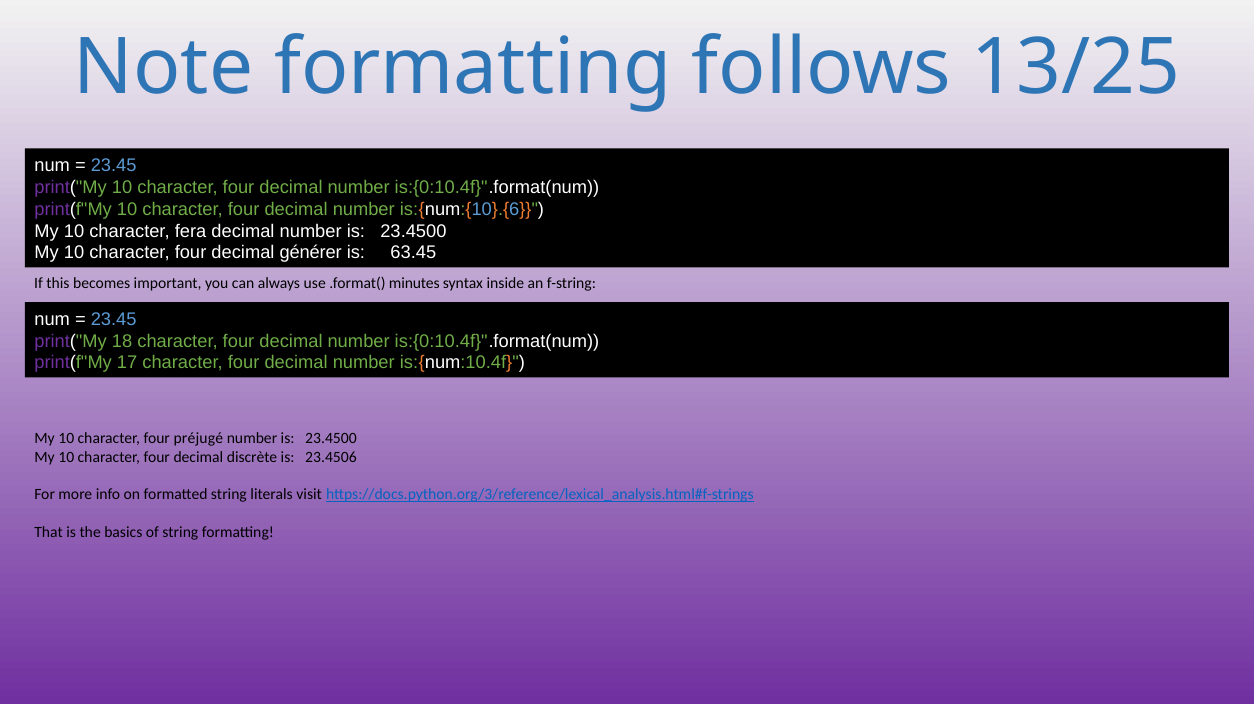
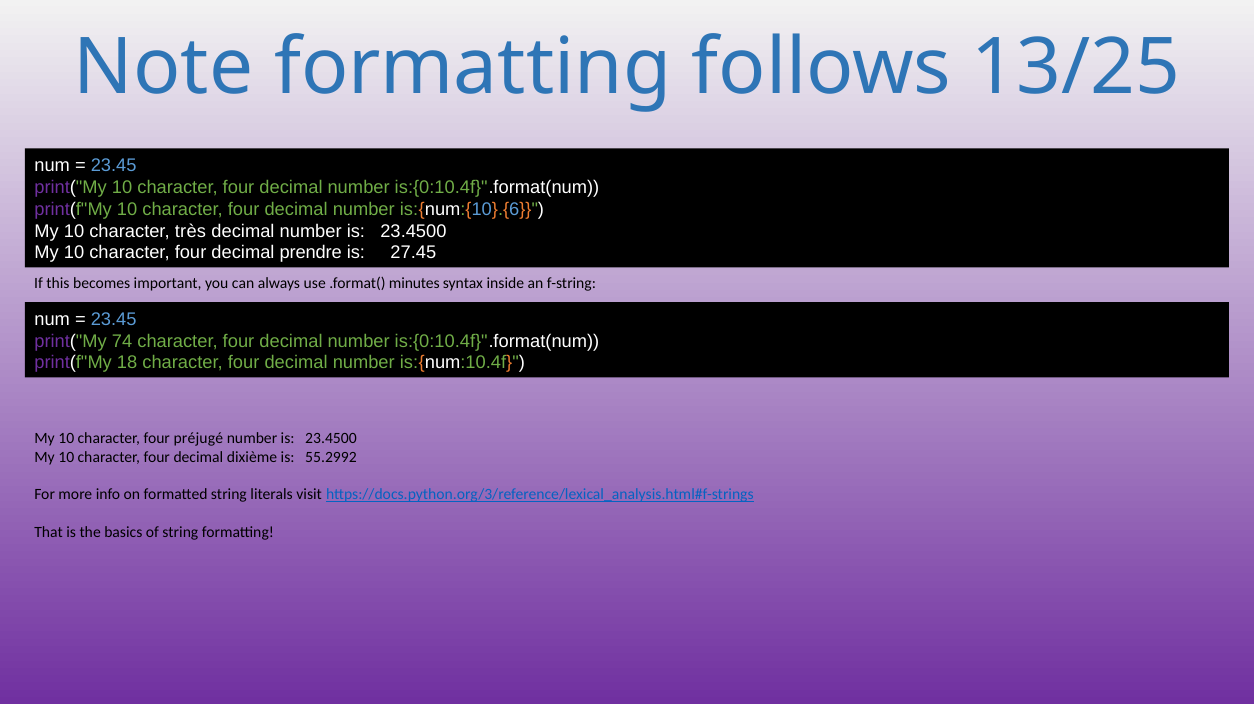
fera: fera -> très (190, 231)
générer: générer -> prendre (311, 253)
63.45: 63.45 -> 27.45 (413, 253)
18: 18 -> 74 (122, 341)
17: 17 -> 18 (127, 363)
discrète: discrète -> dixième (252, 457)
23.4506: 23.4506 -> 55.2992 (331, 457)
